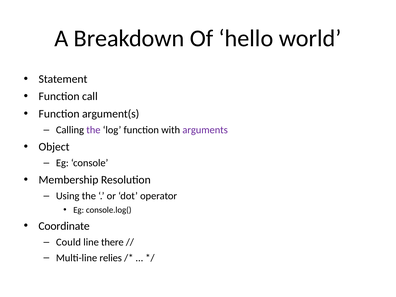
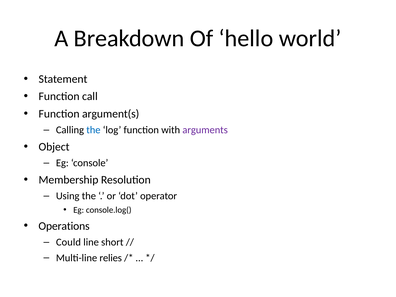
the colour: purple -> blue (93, 130)
Coordinate: Coordinate -> Operations (64, 226)
there: there -> short (112, 242)
